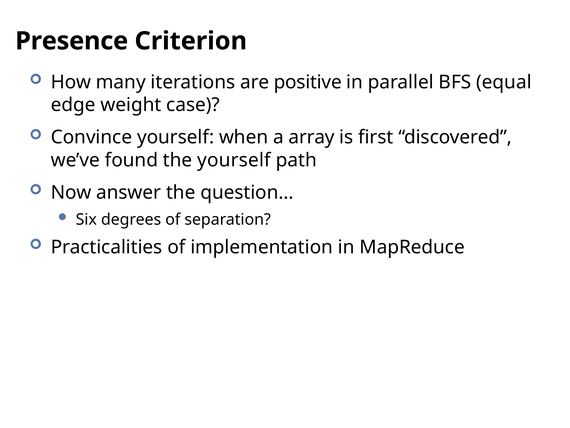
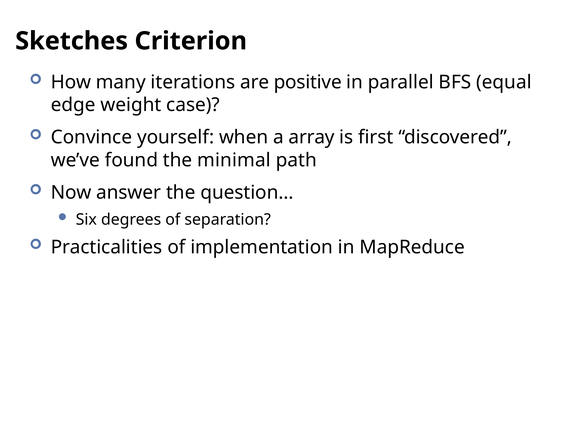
Presence: Presence -> Sketches (72, 41)
the yourself: yourself -> minimal (234, 160)
